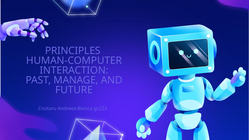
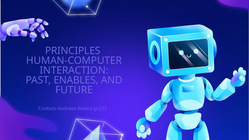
MANAGE: MANAGE -> ENABLES (76, 80)
